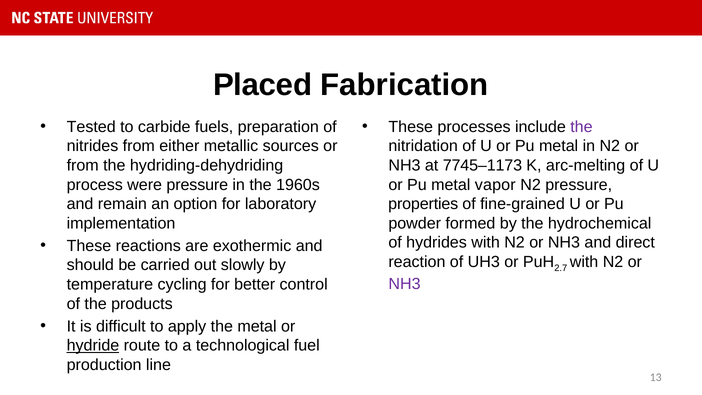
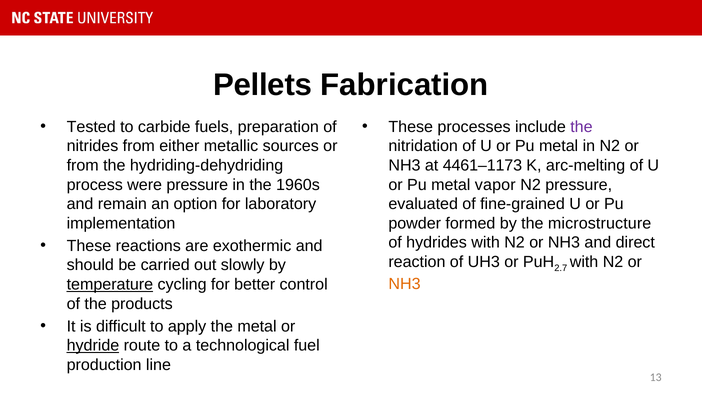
Placed: Placed -> Pellets (263, 85)
7745–1173: 7745–1173 -> 4461–1173 (482, 165)
properties: properties -> evaluated (423, 204)
hydrochemical: hydrochemical -> microstructure (600, 223)
NH3 colour: purple -> orange (405, 284)
temperature underline: none -> present (110, 284)
